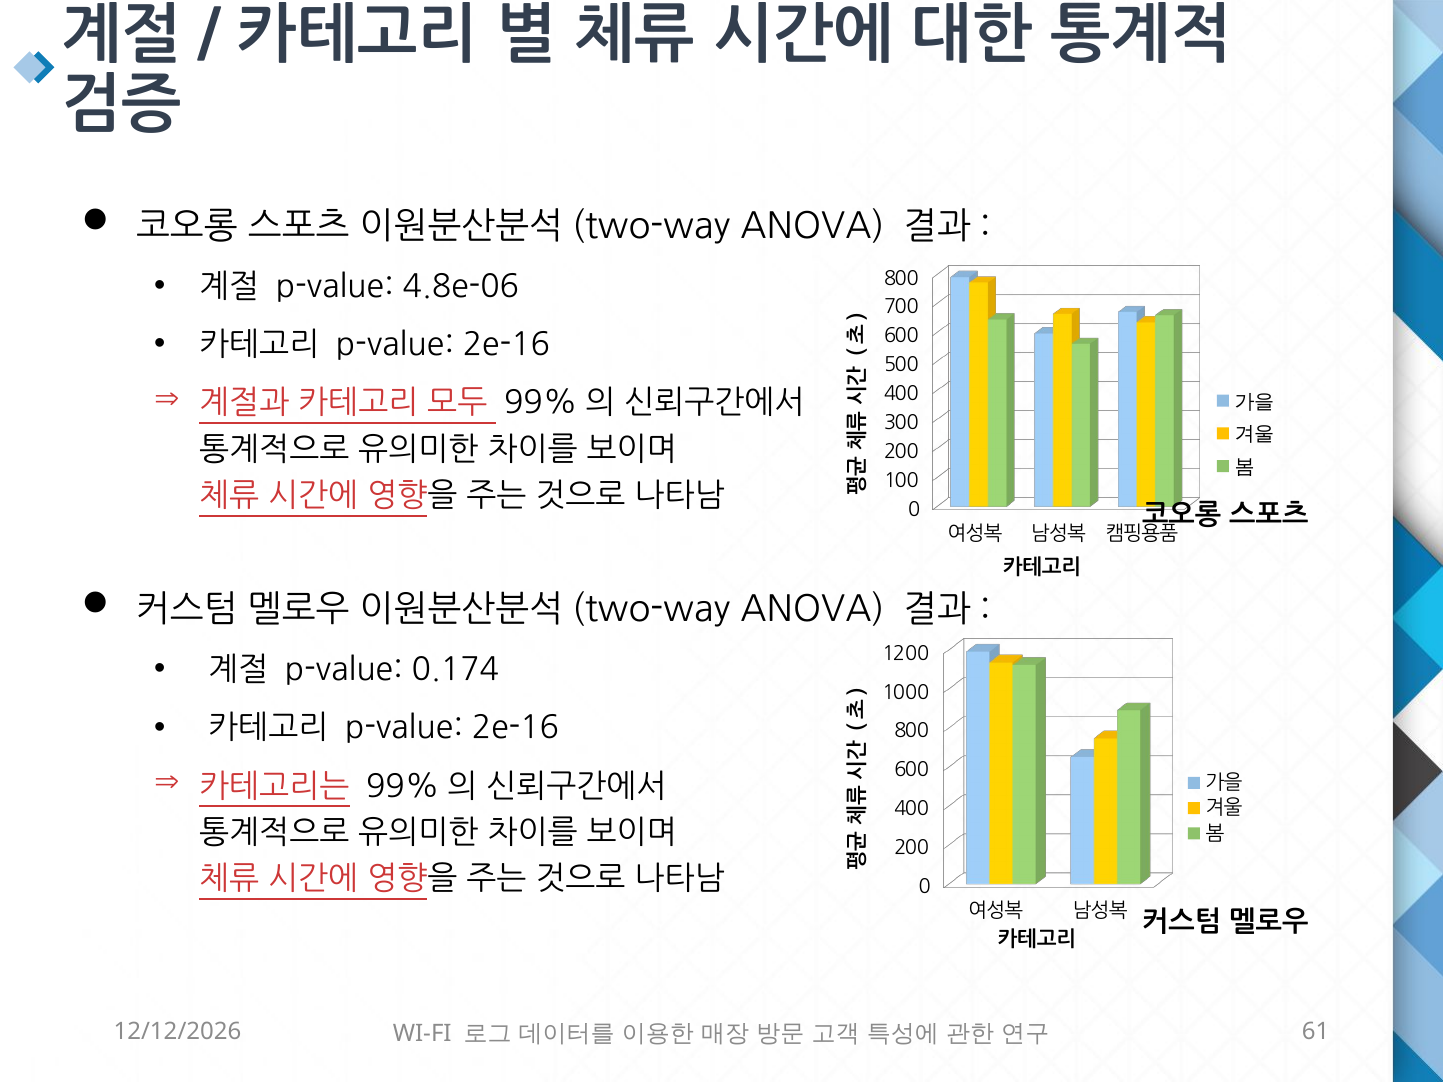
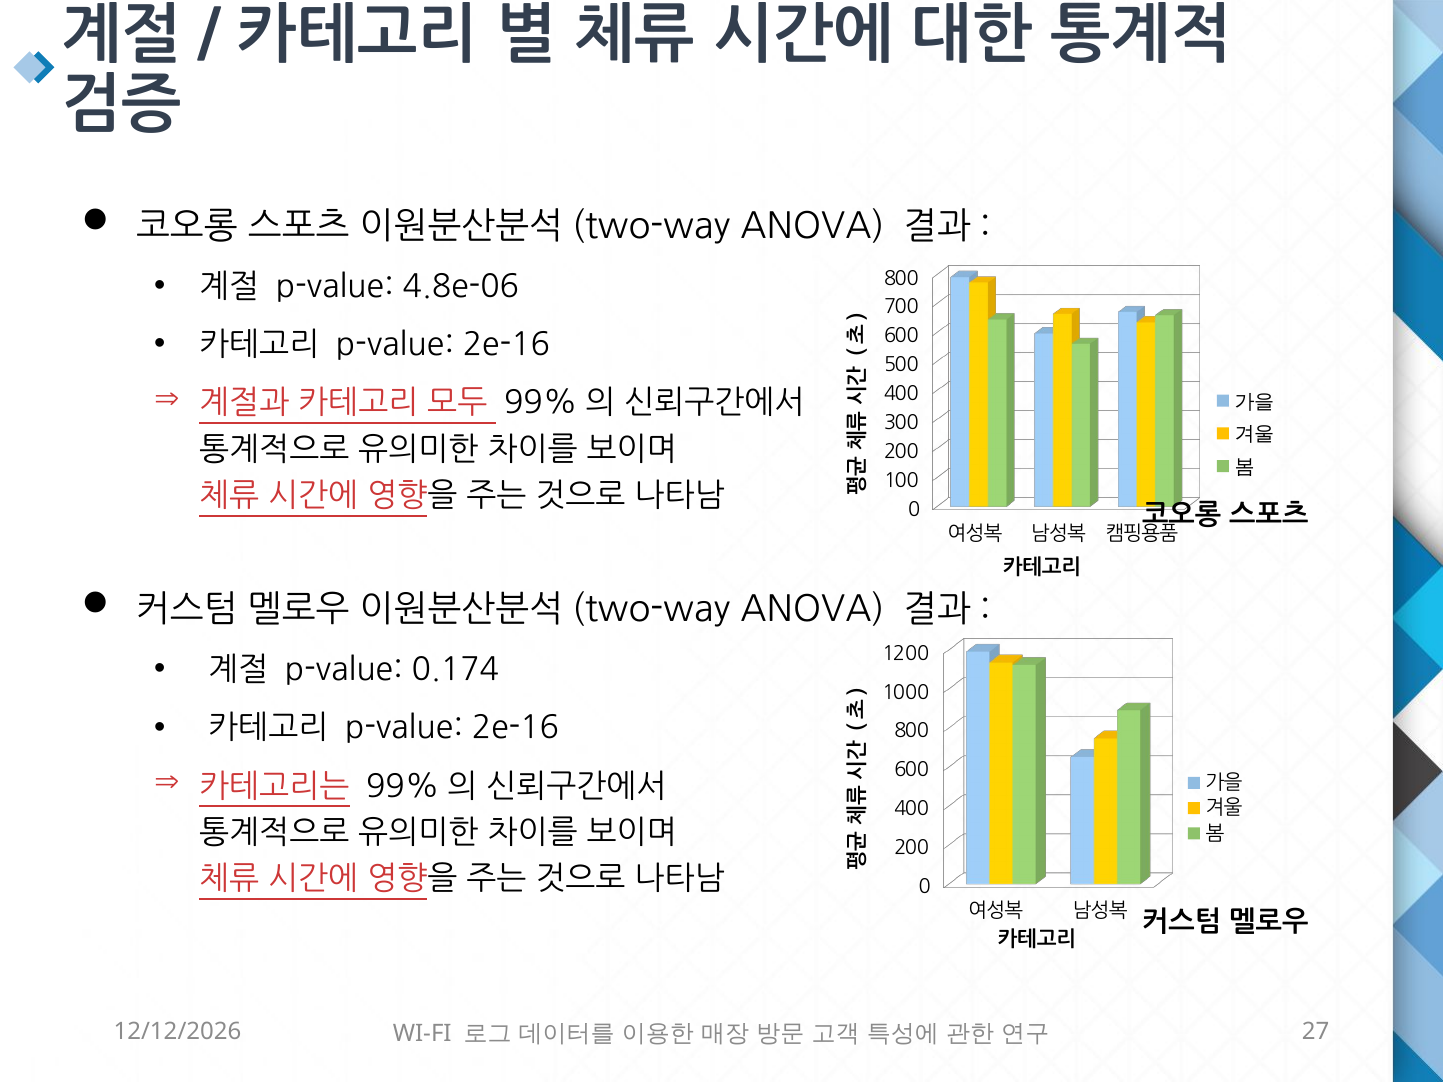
61: 61 -> 27 (1316, 1032)
